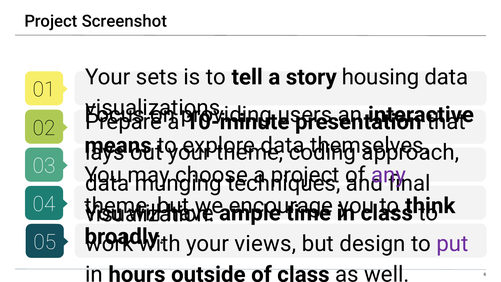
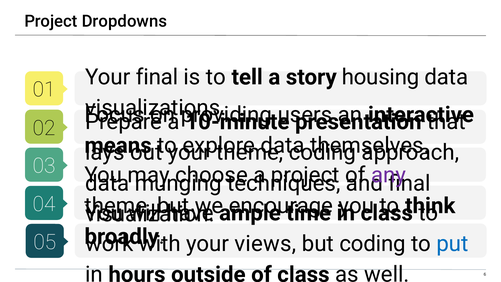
Screenshot: Screenshot -> Dropdowns (124, 21)
Your sets: sets -> final (157, 77)
but design: design -> coding (373, 244)
put colour: purple -> blue (452, 244)
